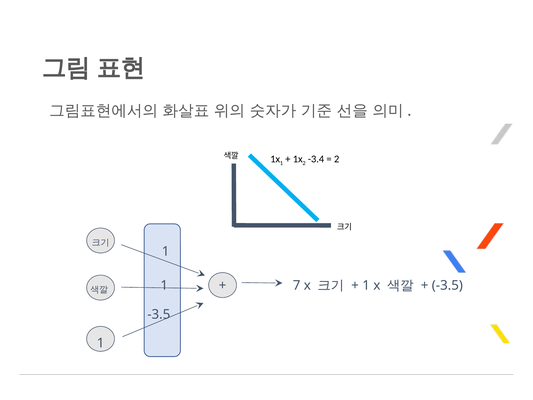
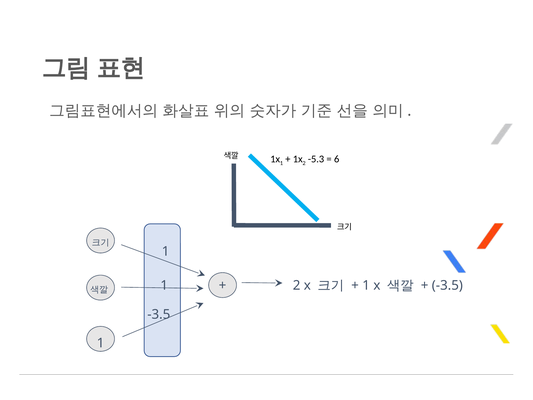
-3.4: -3.4 -> -5.3 (316, 159)
2: 2 -> 6 (337, 159)
7: 7 -> 2 (297, 285)
